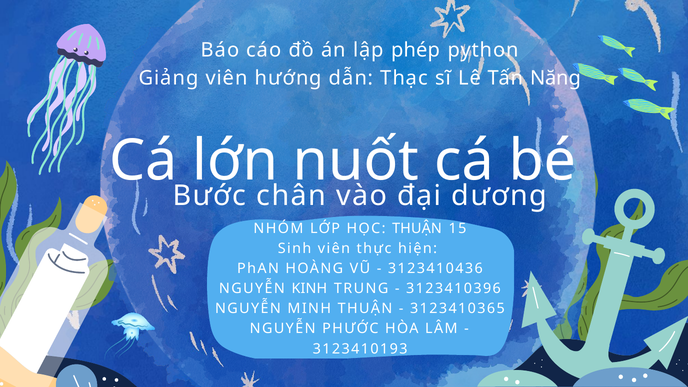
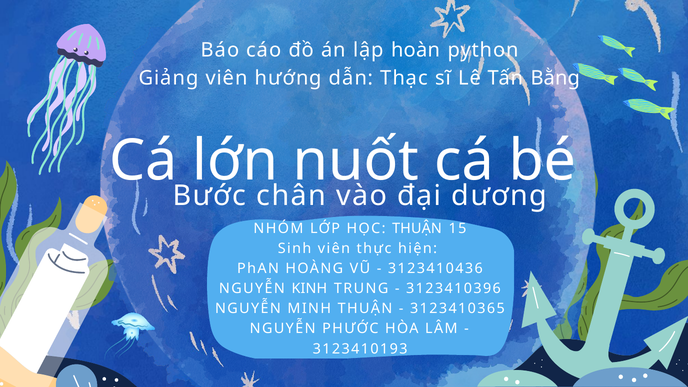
phép: phép -> hoàn (416, 50)
Năng: Năng -> Bằng (555, 78)
